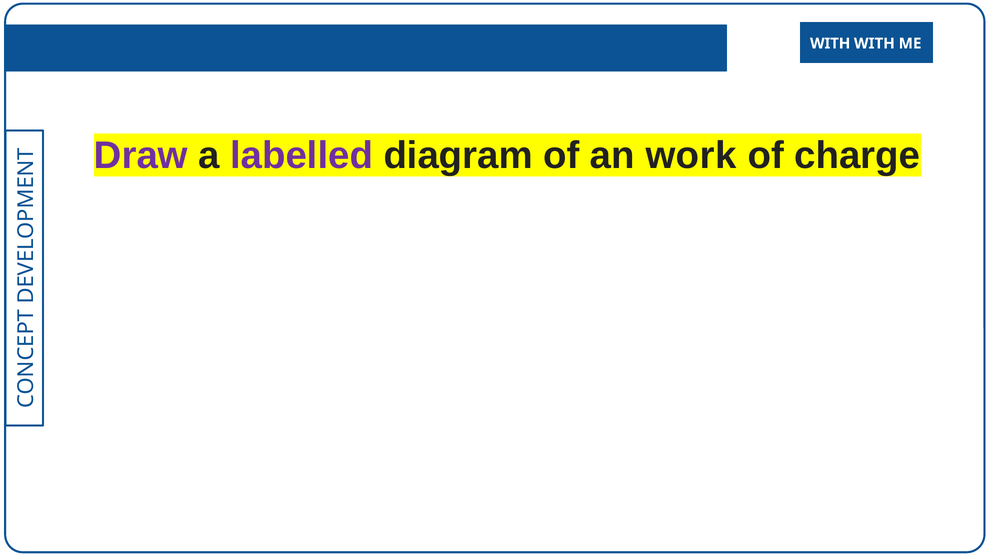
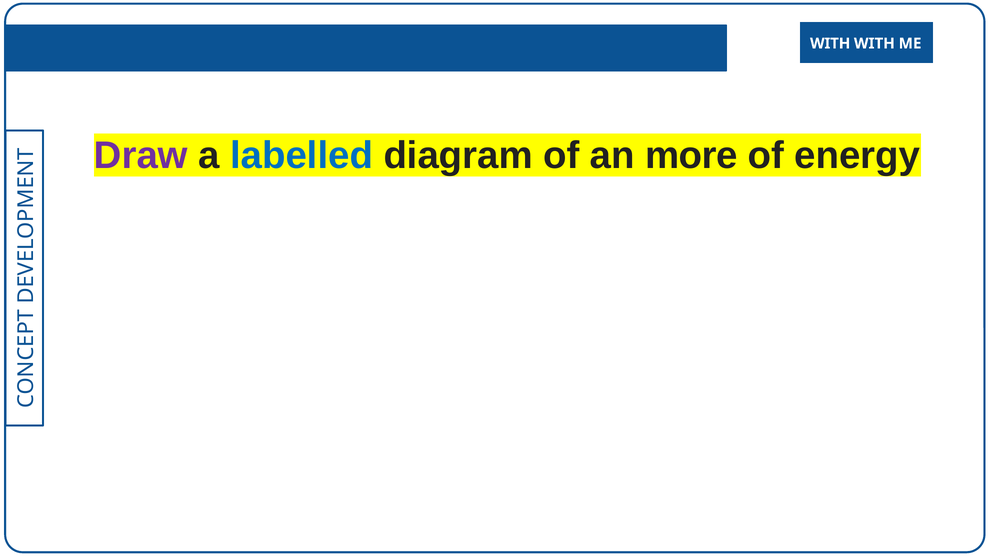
labelled colour: purple -> blue (302, 156)
work: work -> more (691, 156)
charge: charge -> energy (857, 156)
